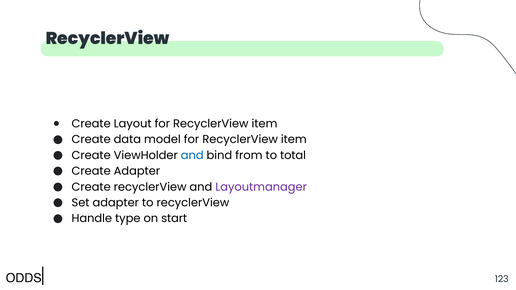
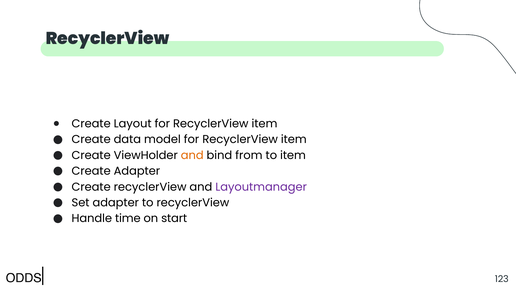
and colour: blue -> orange (192, 155)
to total: total -> item (293, 155)
type: type -> time (128, 219)
